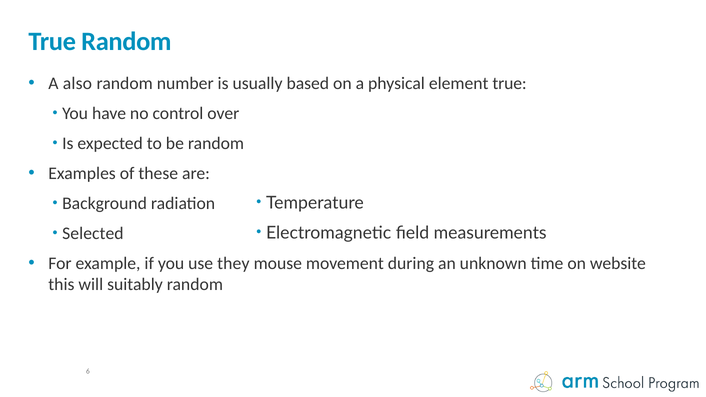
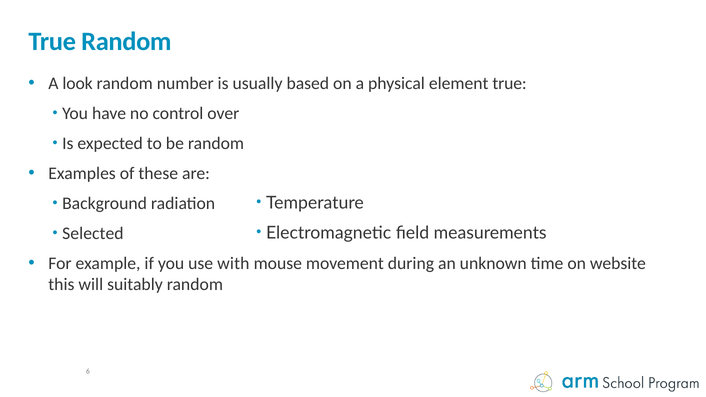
also: also -> look (78, 83)
they: they -> with (233, 263)
